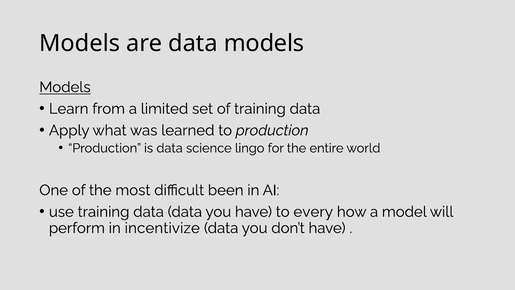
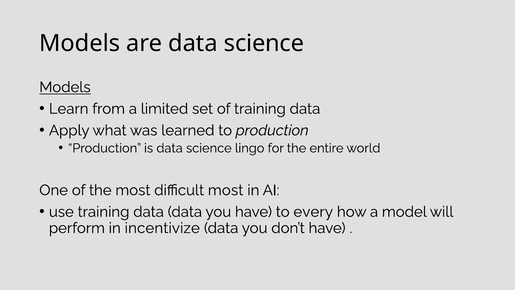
are data models: models -> science (264, 43)
difficult been: been -> most (226, 190)
